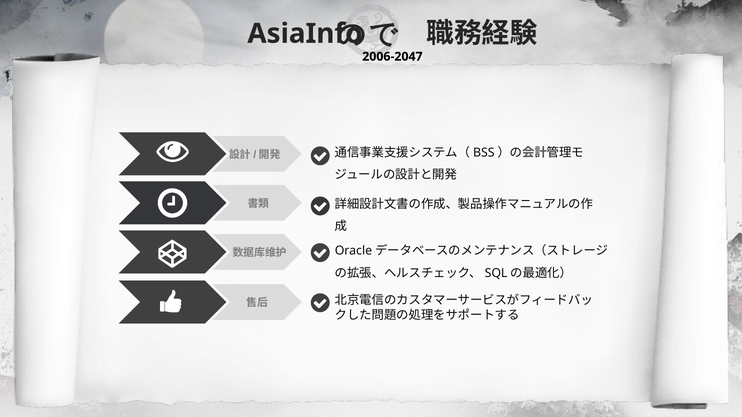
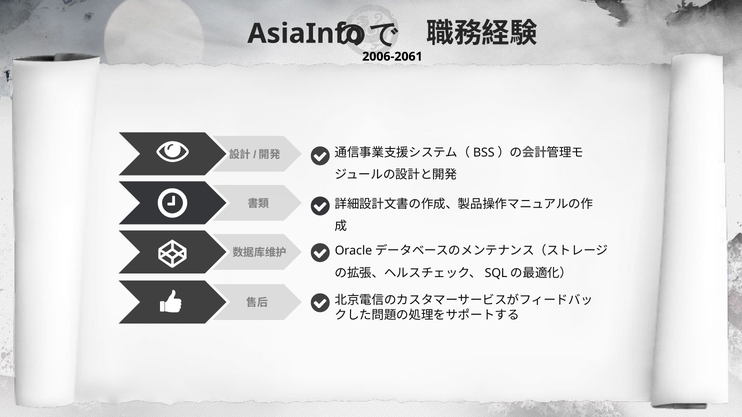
2006-2047: 2006-2047 -> 2006-2061 (392, 57)
